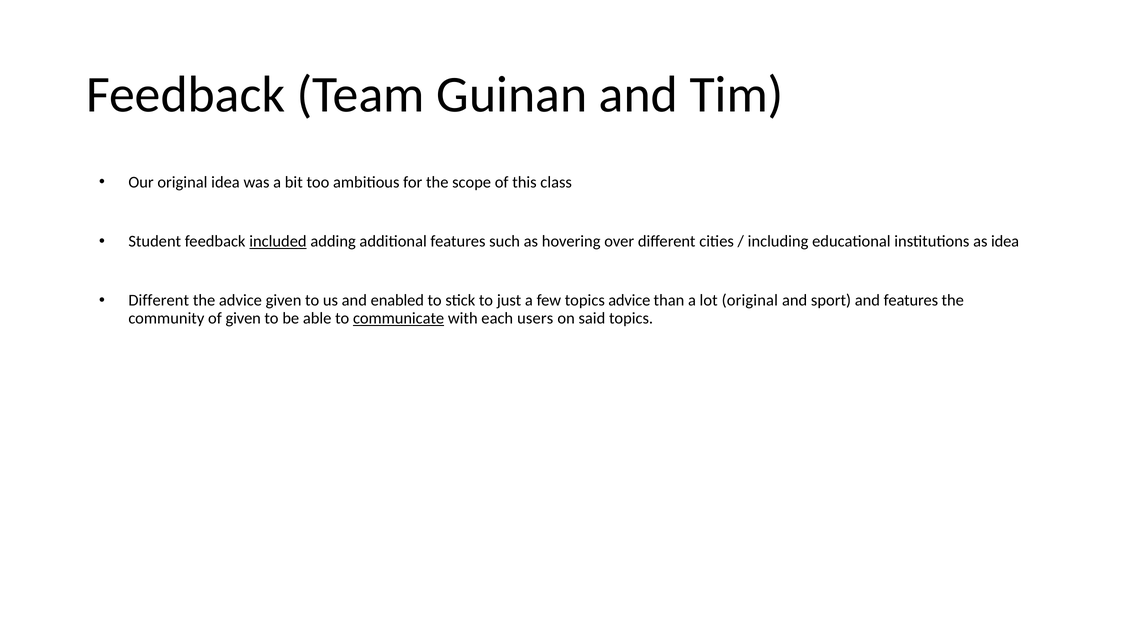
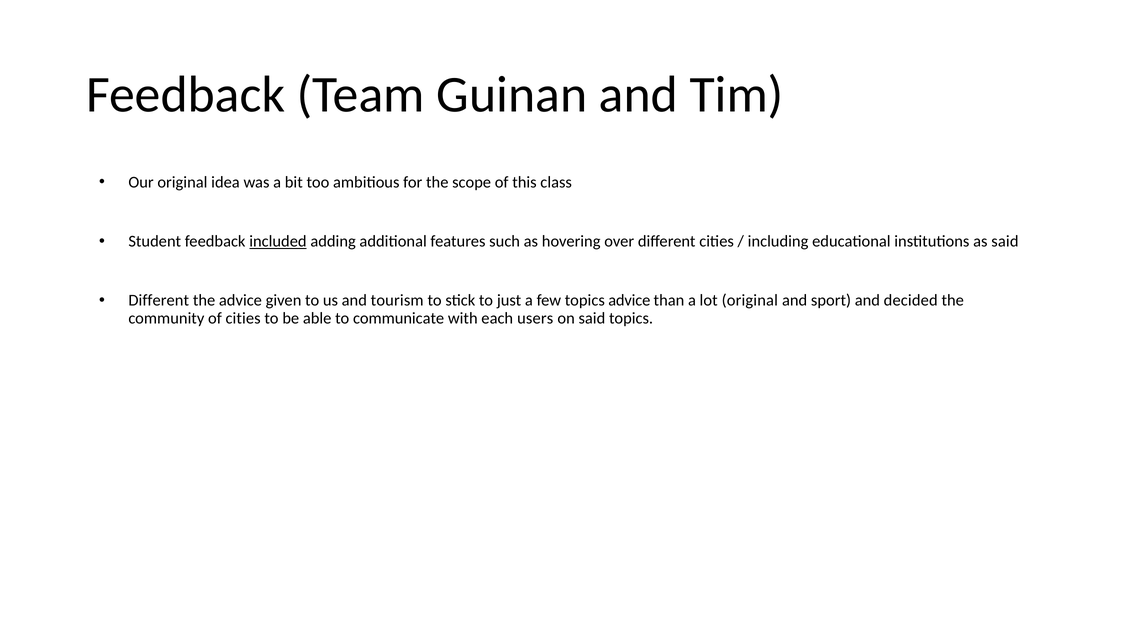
as idea: idea -> said (1005, 241)
enabled: enabled -> tourism (397, 300)
and features: features -> decided (911, 300)
of given: given -> cities (243, 318)
communicate underline: present -> none (399, 318)
